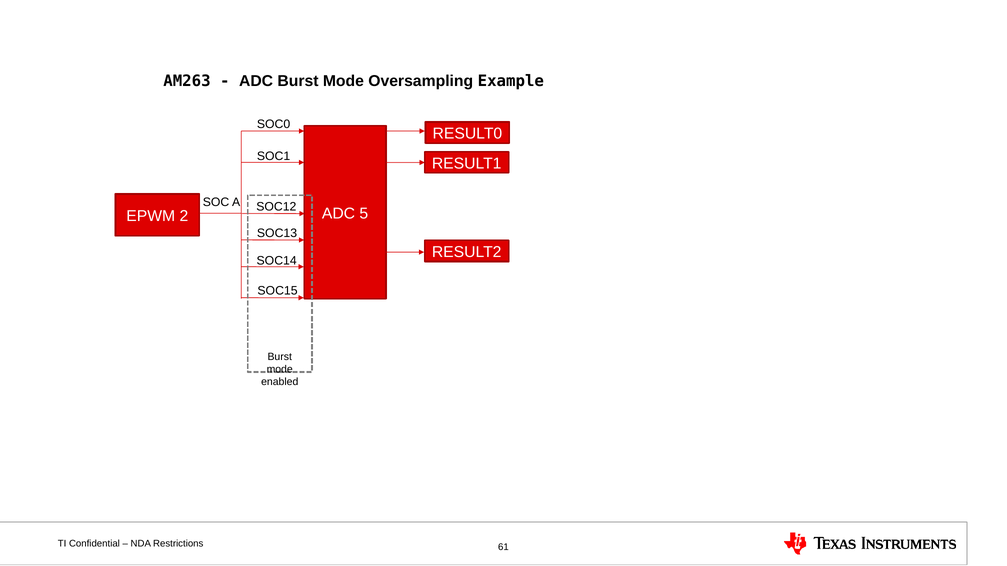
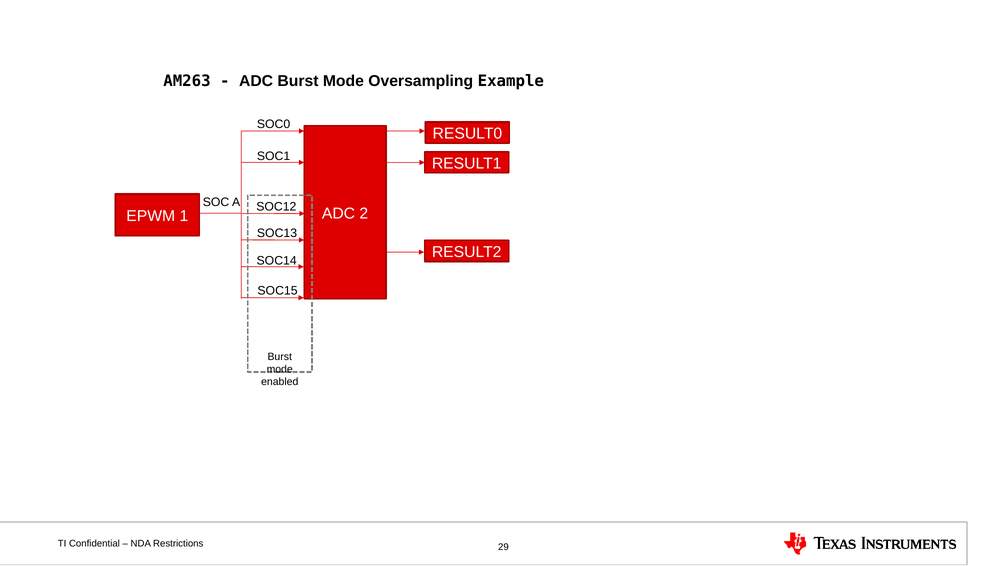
2: 2 -> 1 (184, 216)
5: 5 -> 2 (364, 213)
61: 61 -> 29 (503, 547)
